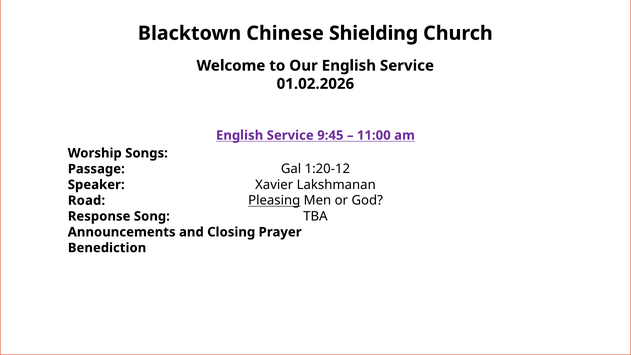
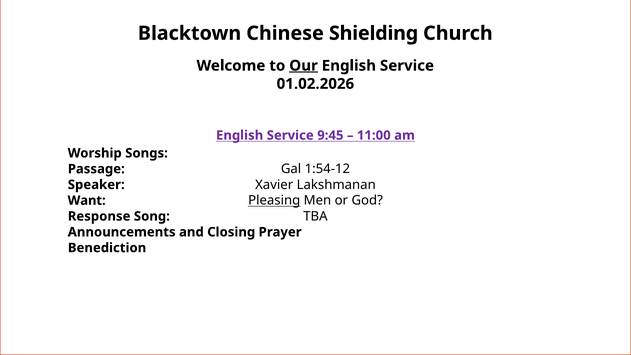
Our underline: none -> present (304, 66)
1:20-12: 1:20-12 -> 1:54-12 (327, 169)
Road: Road -> Want (87, 200)
